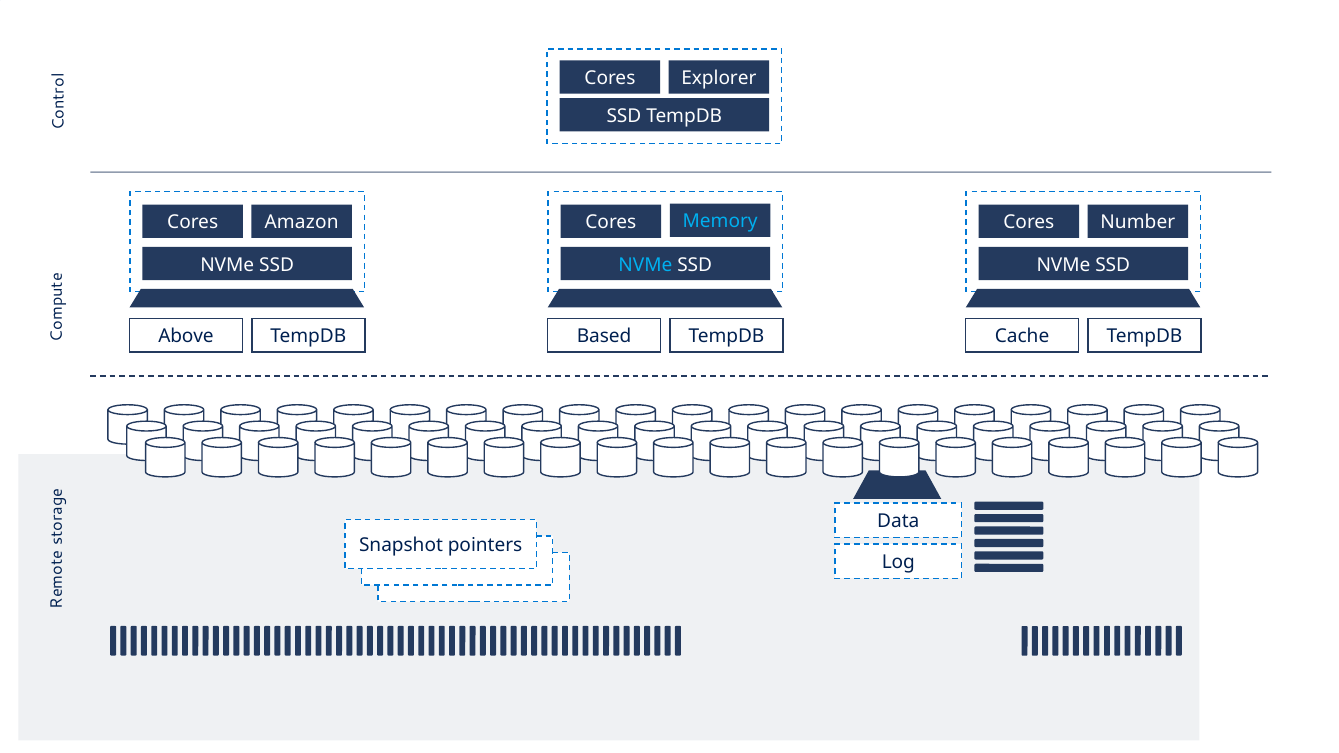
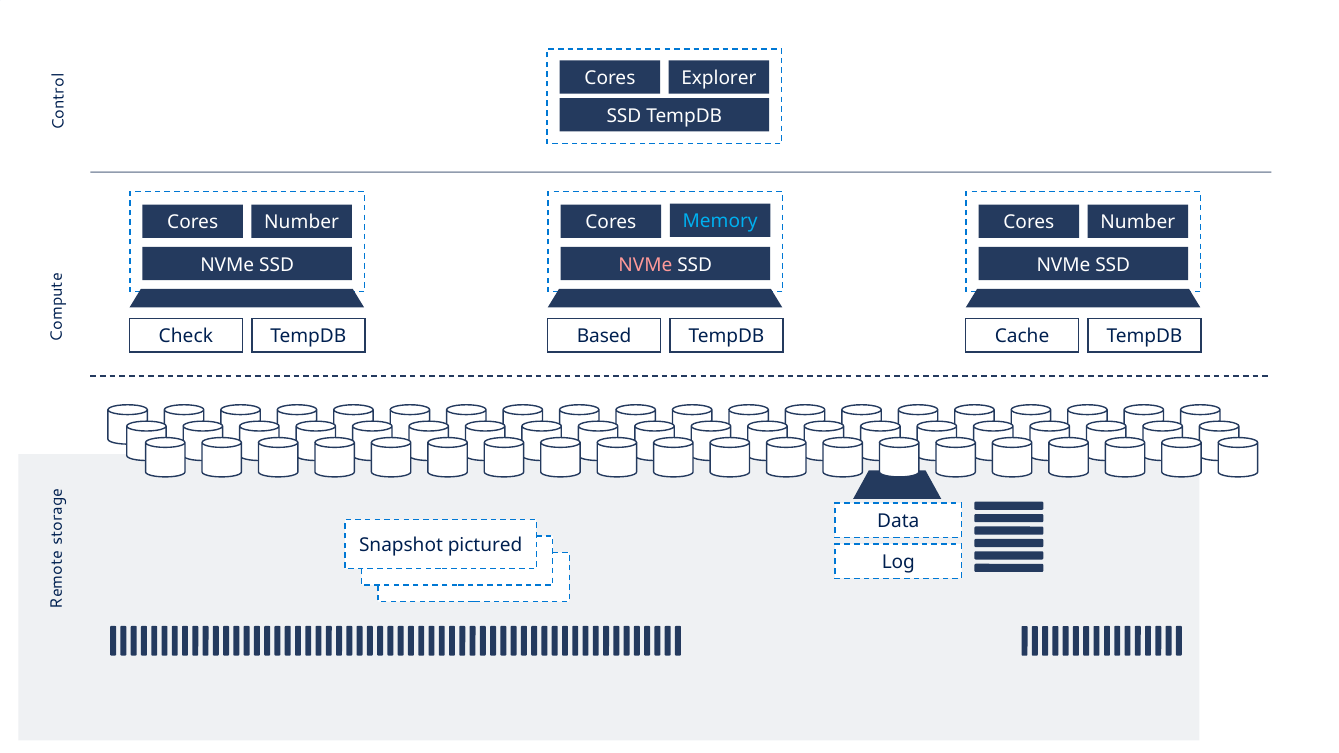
Amazon: Amazon -> Number (302, 223)
NVMe colour: light blue -> pink (645, 265)
Above: Above -> Check (186, 337)
pointers: pointers -> pictured (485, 546)
